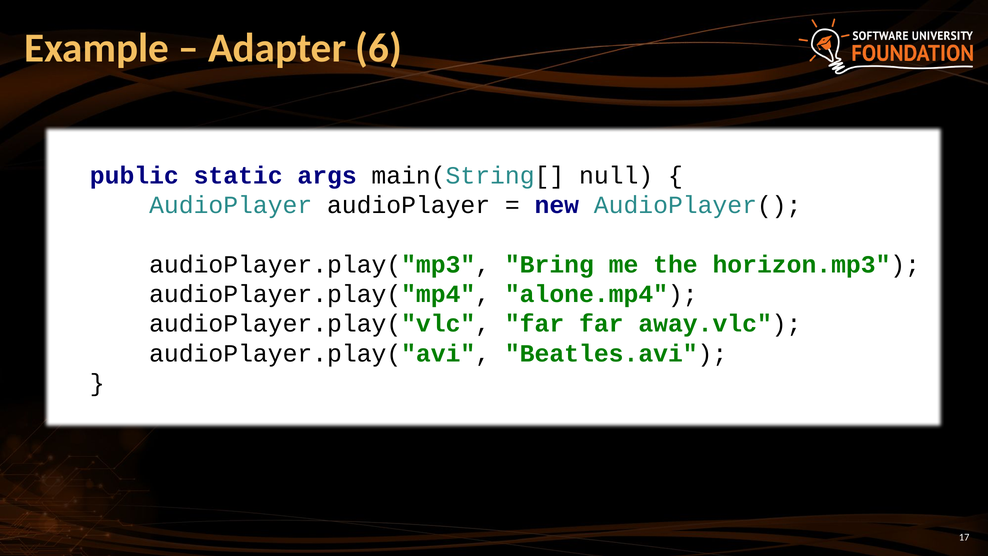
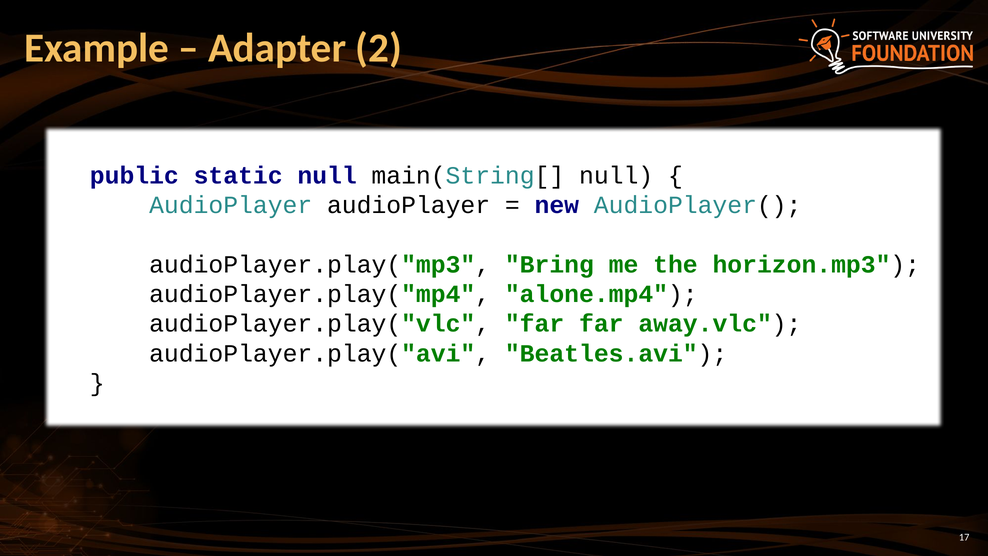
6: 6 -> 2 (379, 48)
static args: args -> null (327, 175)
